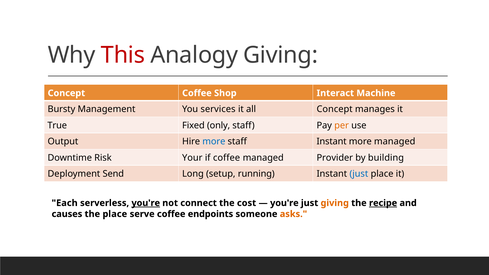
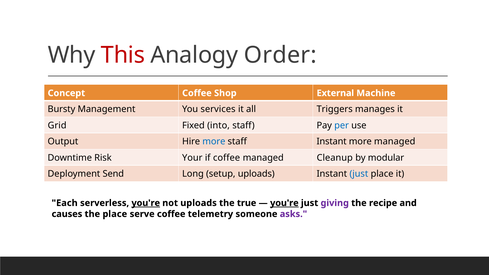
Analogy Giving: Giving -> Order (280, 55)
Interact: Interact -> External (335, 93)
all Concept: Concept -> Triggers (335, 109)
True: True -> Grid (57, 125)
only: only -> into (218, 125)
per colour: orange -> blue (342, 125)
Provider: Provider -> Cleanup (335, 158)
building: building -> modular (386, 158)
setup running: running -> uploads (256, 174)
not connect: connect -> uploads (199, 203)
cost: cost -> true (247, 203)
you're underline: none -> present (284, 203)
giving colour: orange -> purple (335, 203)
recipe underline: present -> none (383, 203)
endpoints: endpoints -> telemetry (210, 214)
asks colour: orange -> purple (293, 214)
